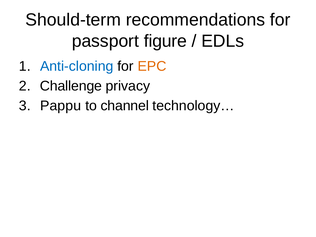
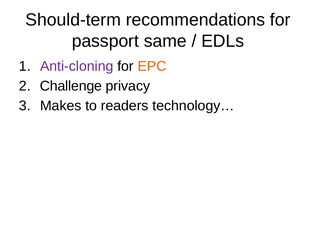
figure: figure -> same (165, 41)
Anti-cloning colour: blue -> purple (77, 66)
Pappu: Pappu -> Makes (61, 106)
channel: channel -> readers (125, 106)
